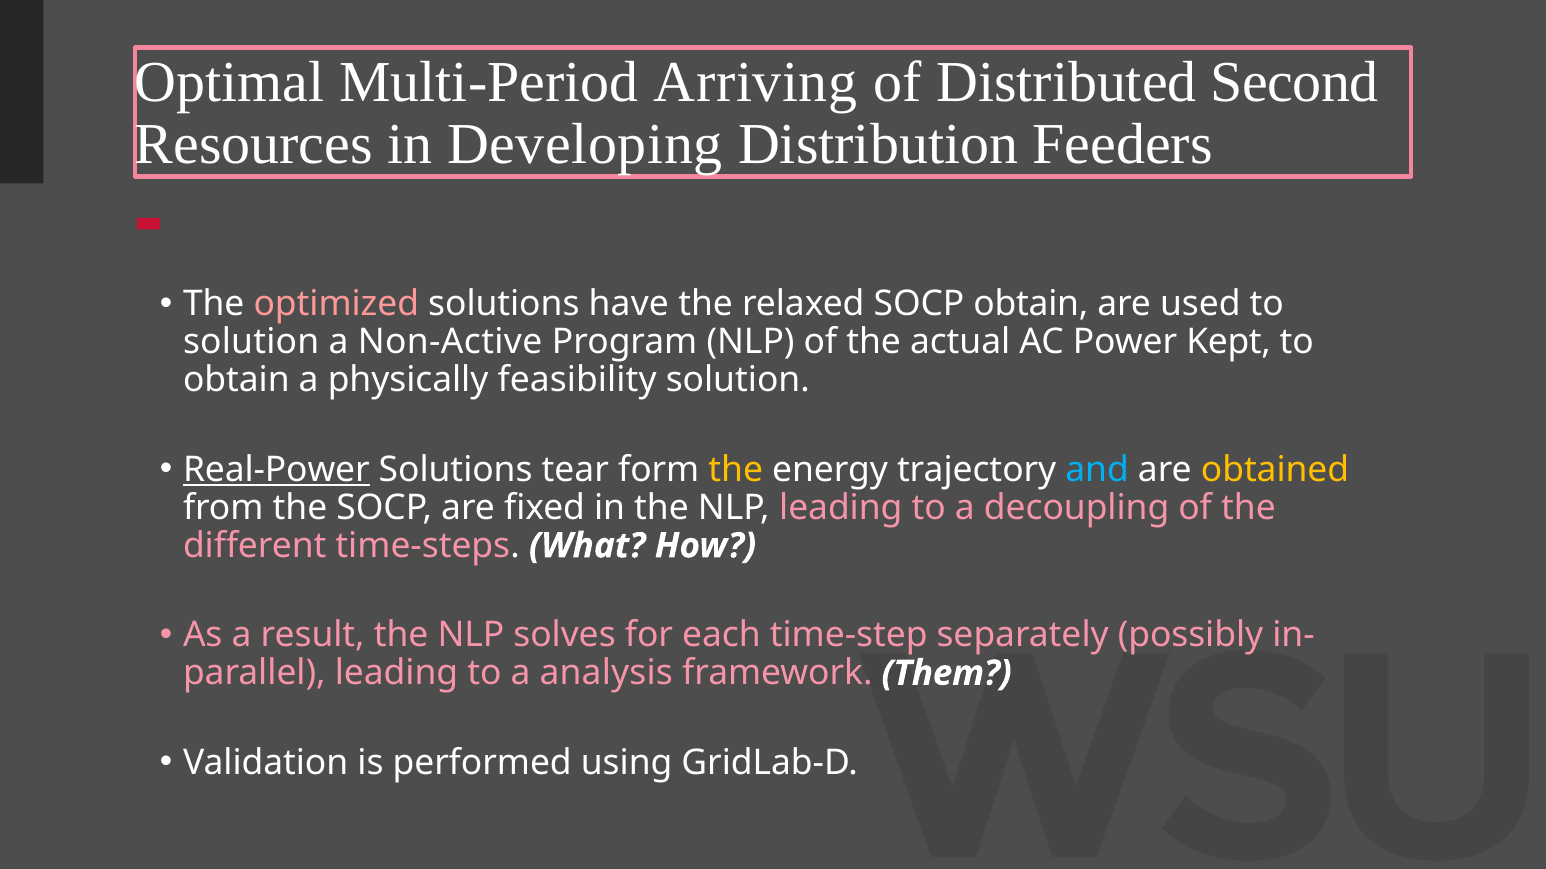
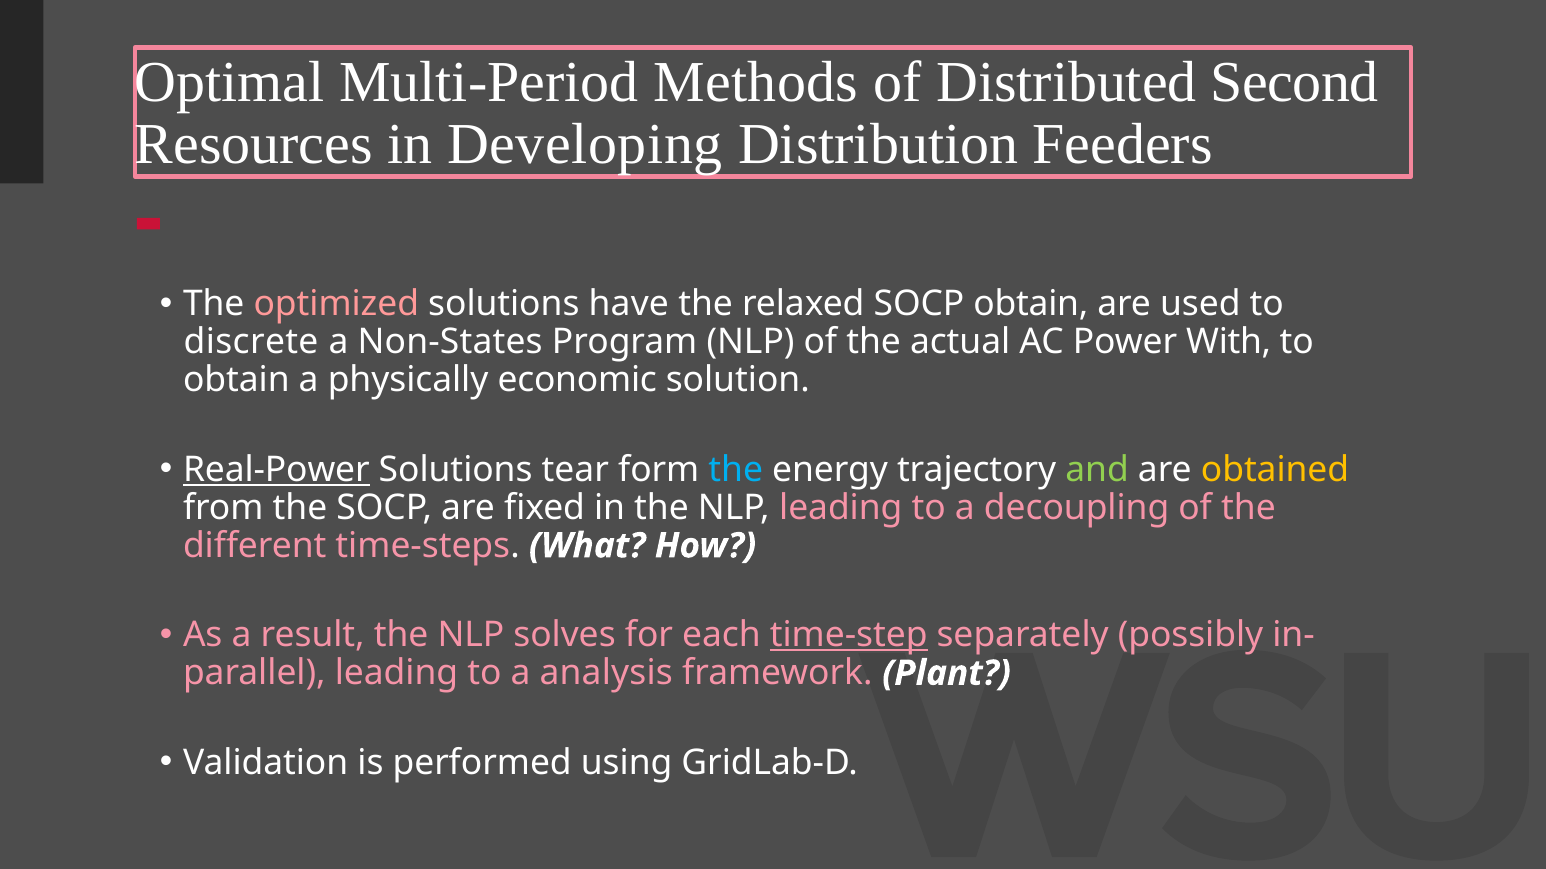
Arriving: Arriving -> Methods (756, 82)
solution: solution -> discrete (251, 342)
Non-Active: Non-Active -> Non-States (450, 342)
Kept: Kept -> With (1229, 342)
feasibility: feasibility -> economic (577, 380)
the colour: yellow -> light blue (736, 470)
and colour: light blue -> light green (1097, 470)
time-step underline: none -> present (849, 635)
Them: Them -> Plant (947, 674)
